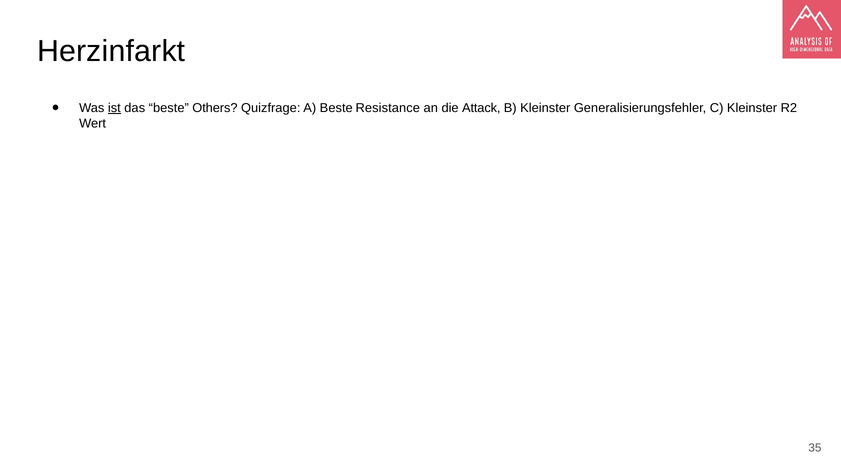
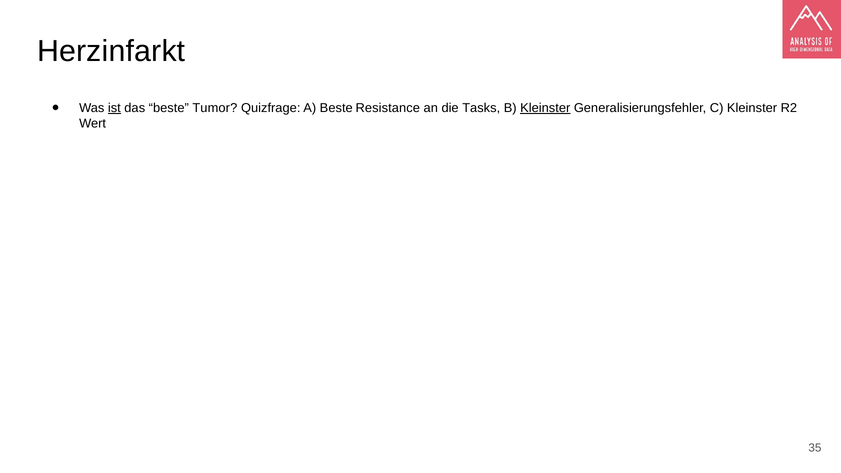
Others: Others -> Tumor (215, 108)
Attack: Attack -> Tasks (481, 108)
Kleinster underline: none -> present (545, 108)
